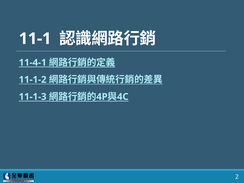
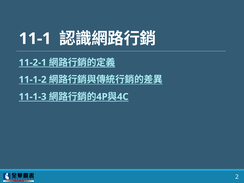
11-4-1: 11-4-1 -> 11-2-1 (33, 63)
